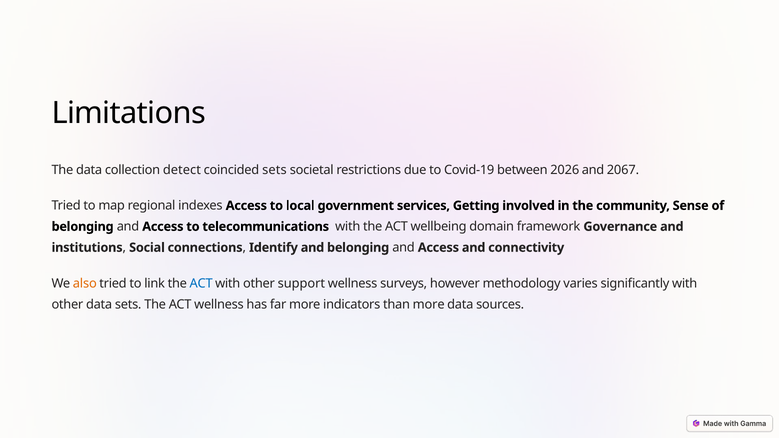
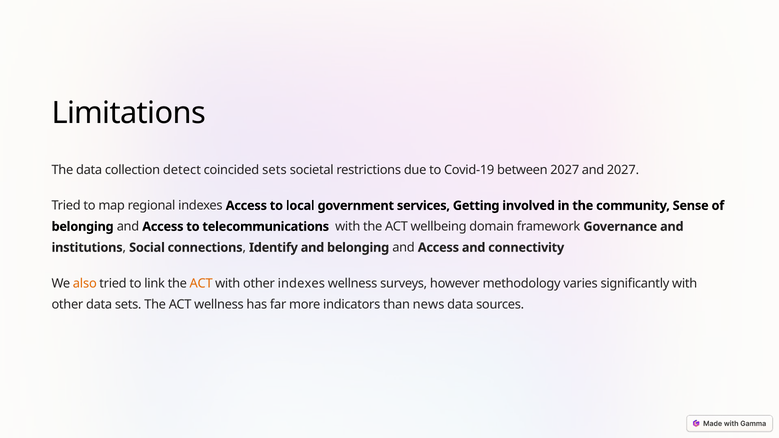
between 2026: 2026 -> 2027 (565, 170)
and 2067: 2067 -> 2027 (623, 170)
ACT colour: blue -> orange (201, 284)
other support: support -> indexes (301, 284)
than more: more -> news (429, 305)
